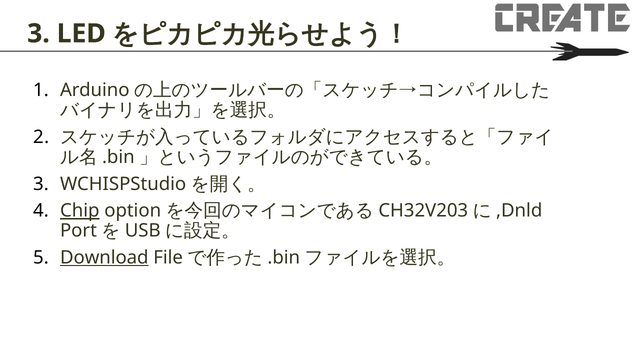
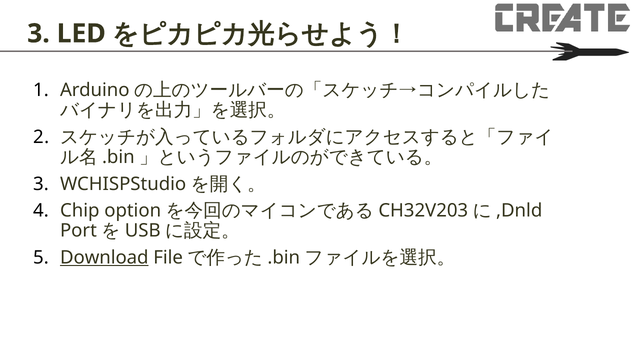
Chip underline: present -> none (80, 211)
